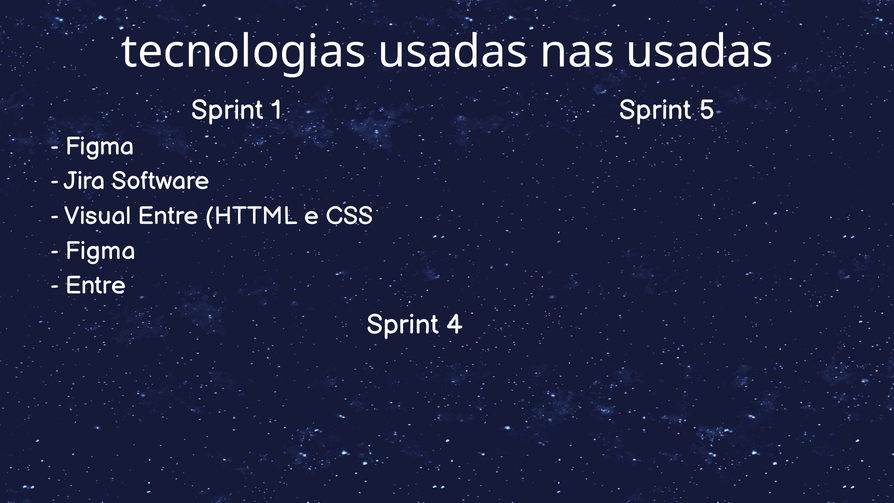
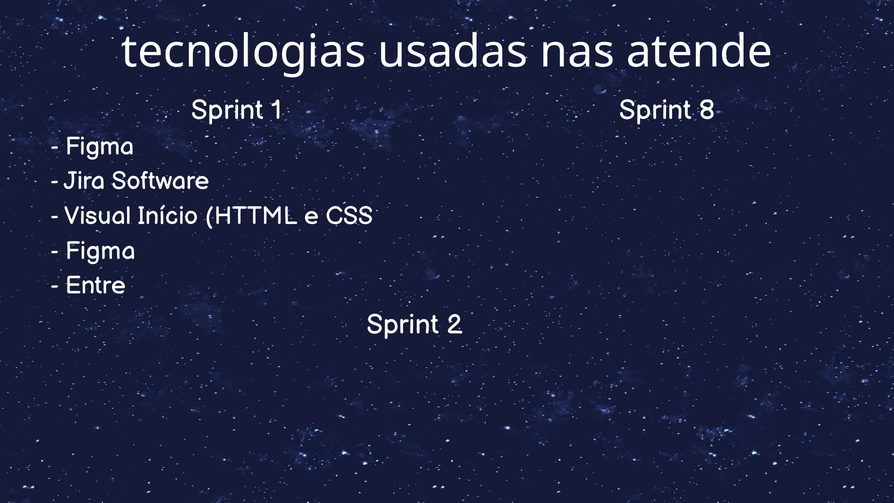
nas usadas: usadas -> atende (700, 52)
5: 5 -> 8 (707, 110)
Visual Entre: Entre -> Início (168, 216)
4: 4 -> 2 (455, 325)
